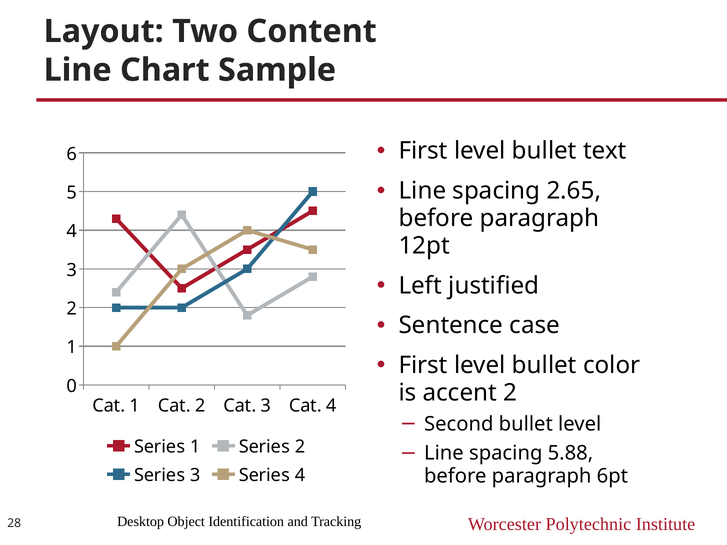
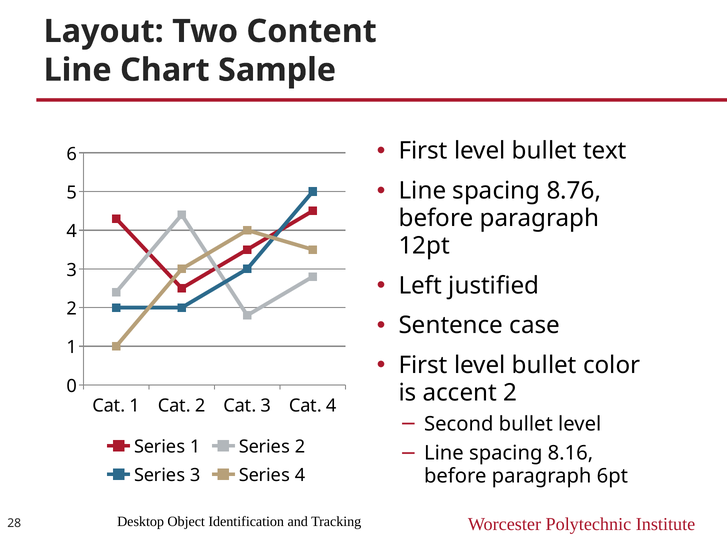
2.65: 2.65 -> 8.76 (574, 191)
5.88: 5.88 -> 8.16 (570, 453)
